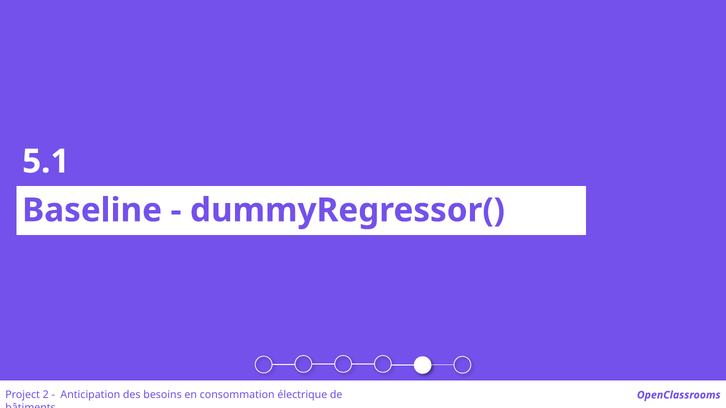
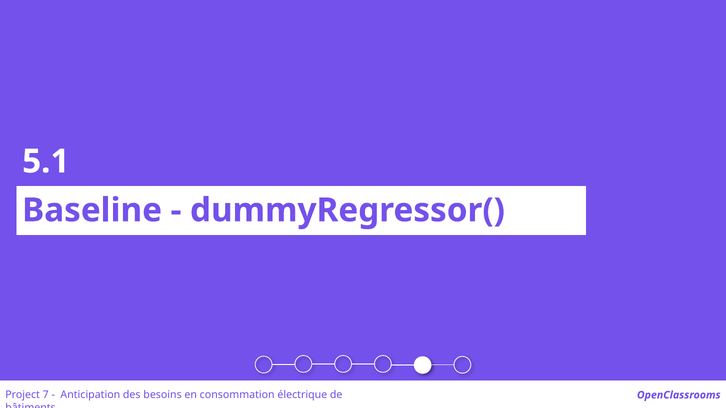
2: 2 -> 7 (46, 395)
